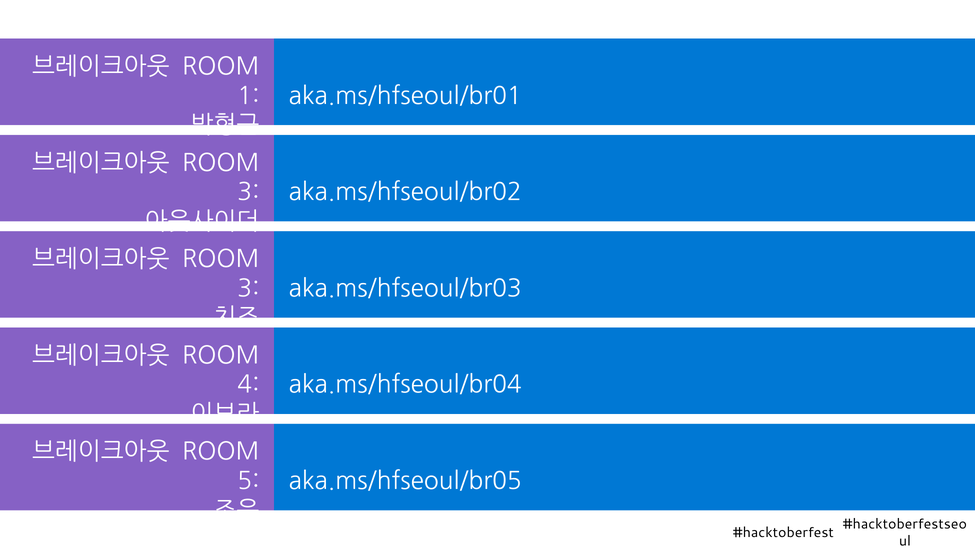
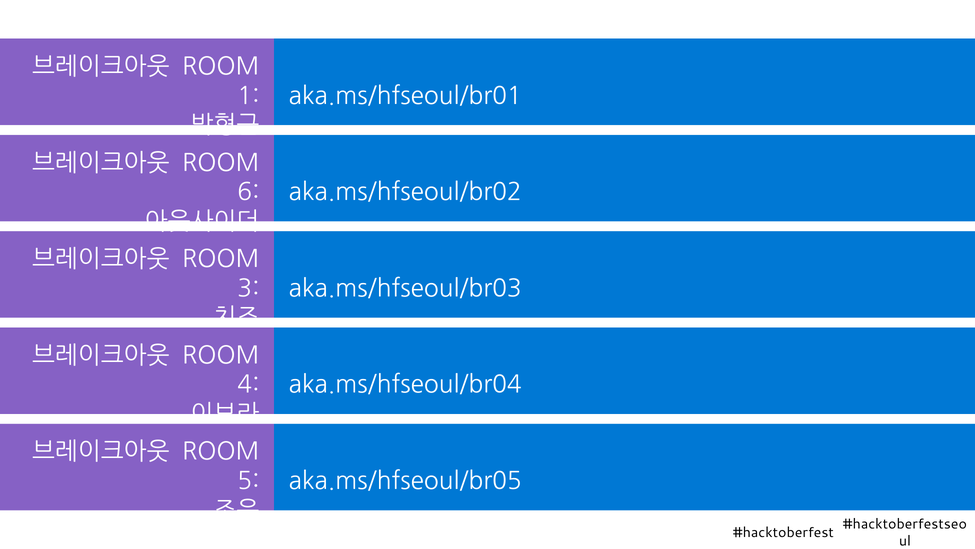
3: 3 -> 6 (248, 192)
